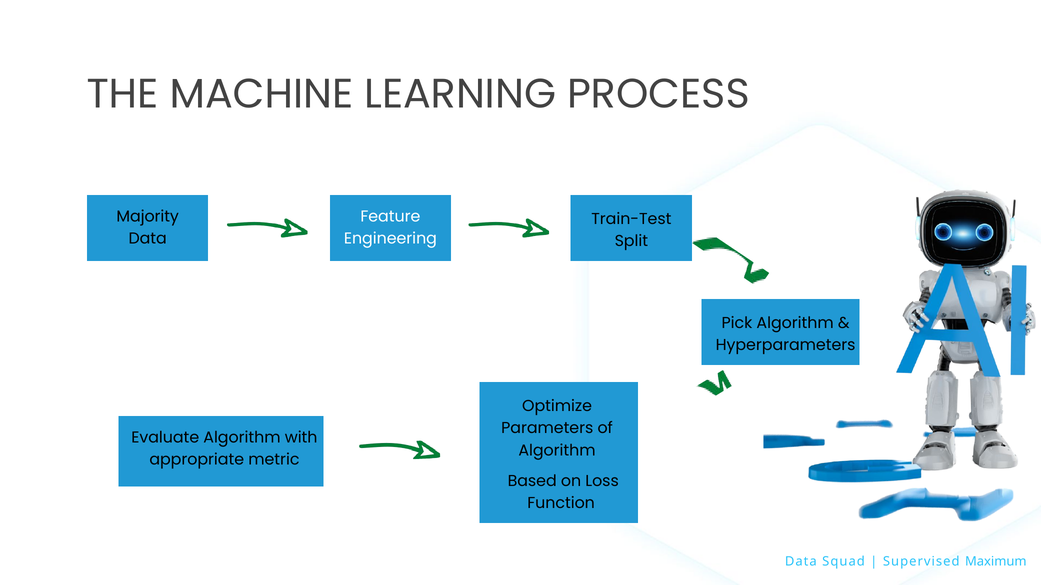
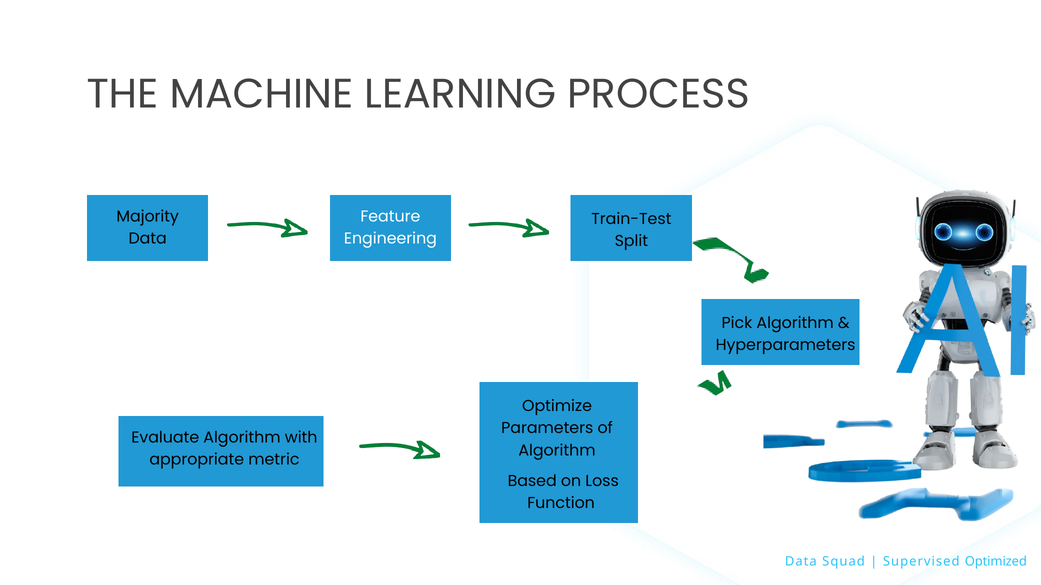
Maximum: Maximum -> Optimized (996, 562)
